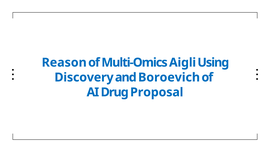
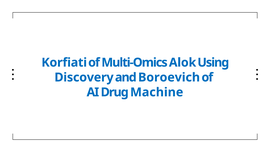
Reason: Reason -> Korfiati (64, 62)
Aigli: Aigli -> Alok (183, 62)
Proposal: Proposal -> Machine (157, 92)
